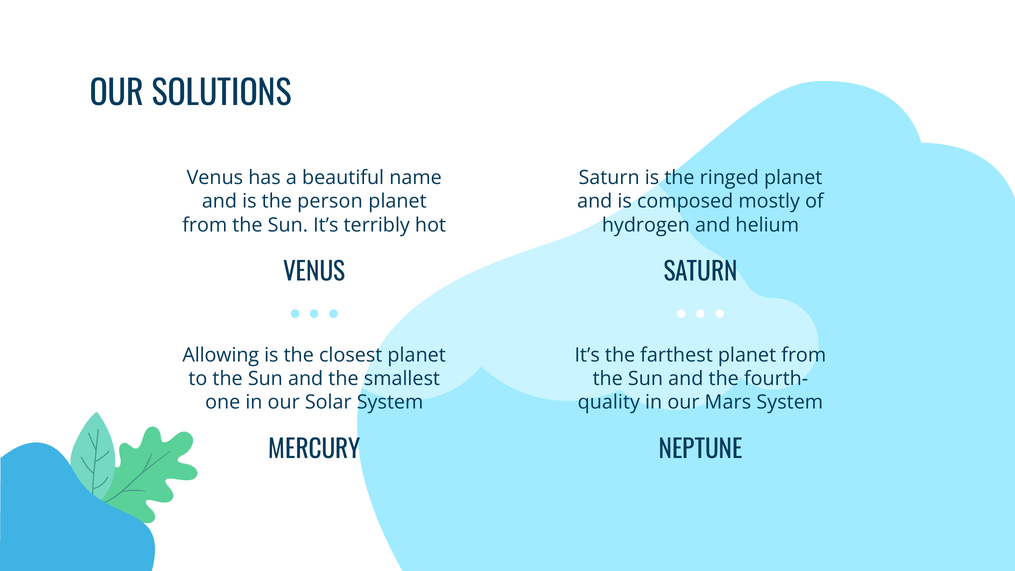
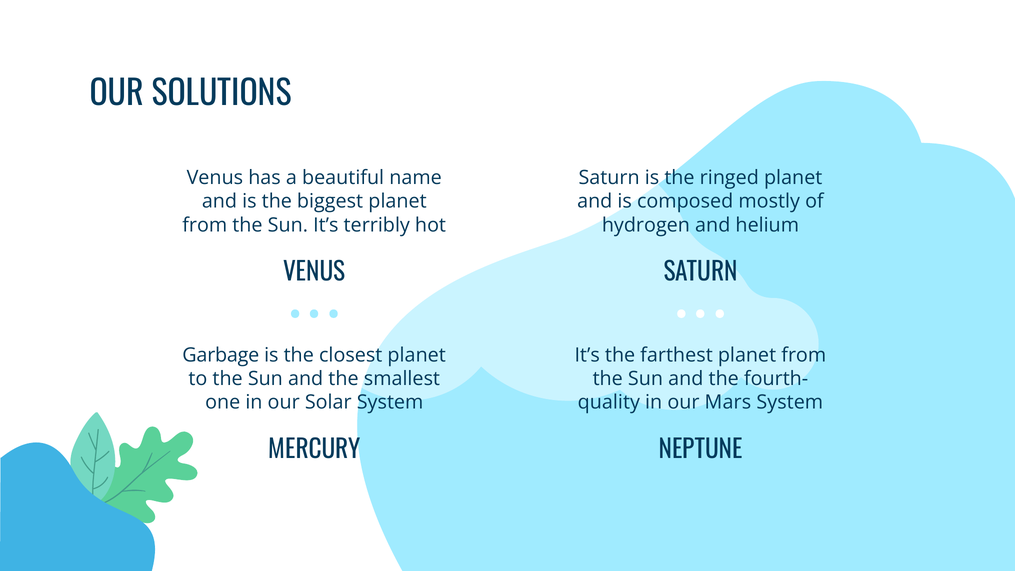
person: person -> biggest (330, 201)
Allowing: Allowing -> Garbage (221, 355)
